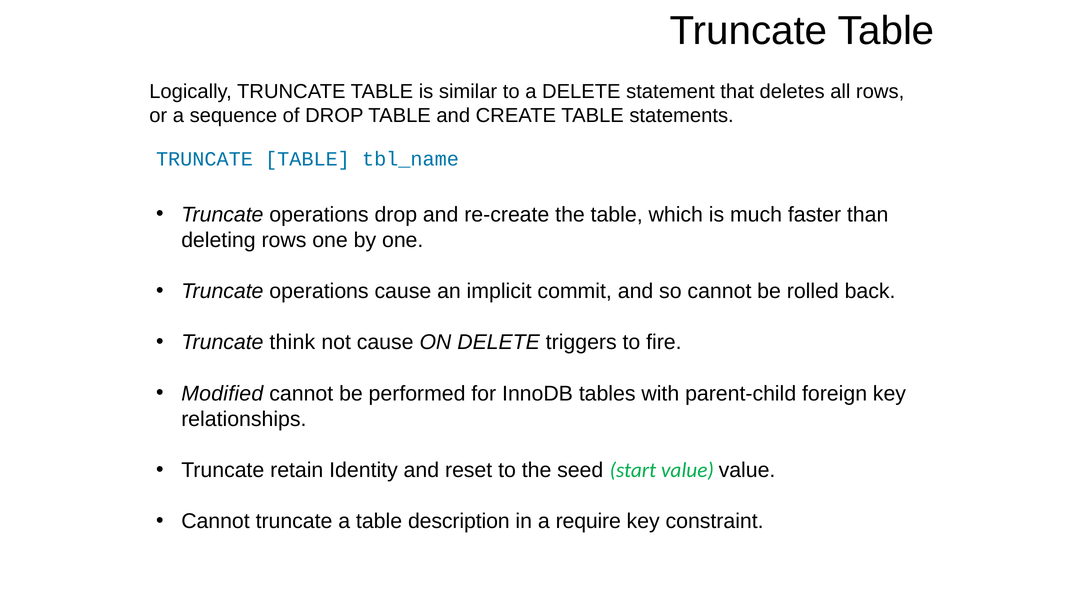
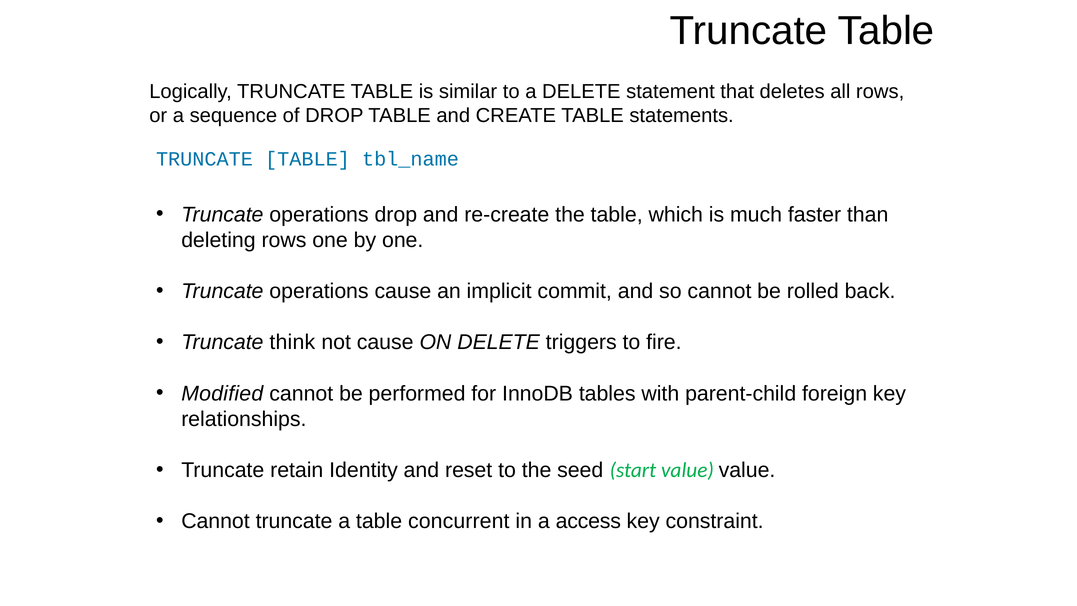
description: description -> concurrent (459, 521)
require: require -> access (588, 521)
